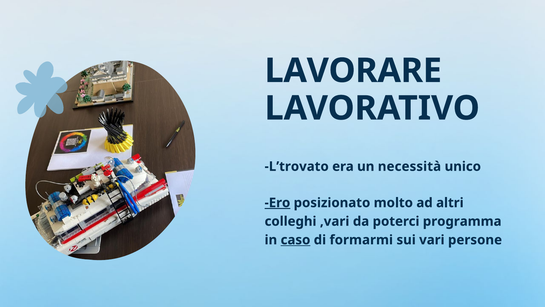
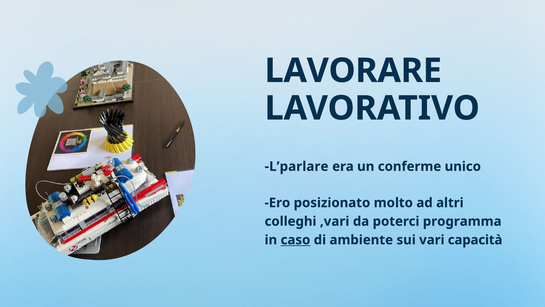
L’trovato: L’trovato -> L’parlare (297, 166)
necessità: necessità -> conferme (410, 166)
Ero underline: present -> none (277, 203)
formarmi: formarmi -> ambiente (361, 240)
persone: persone -> capacità (475, 240)
